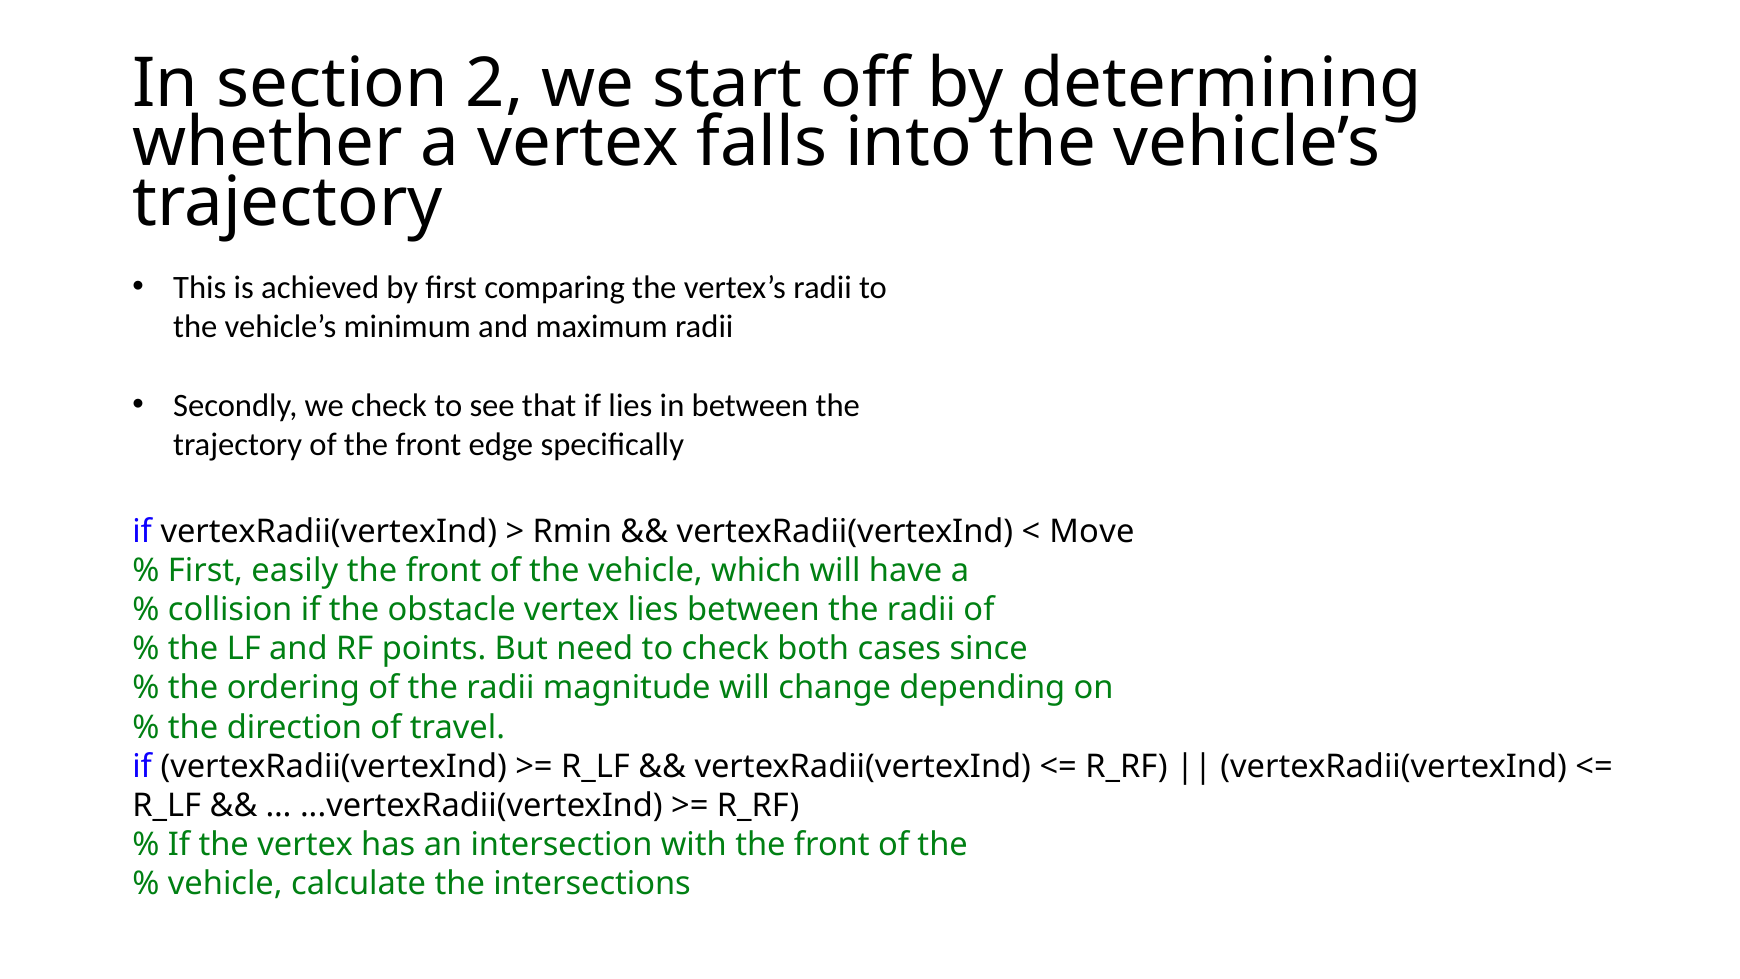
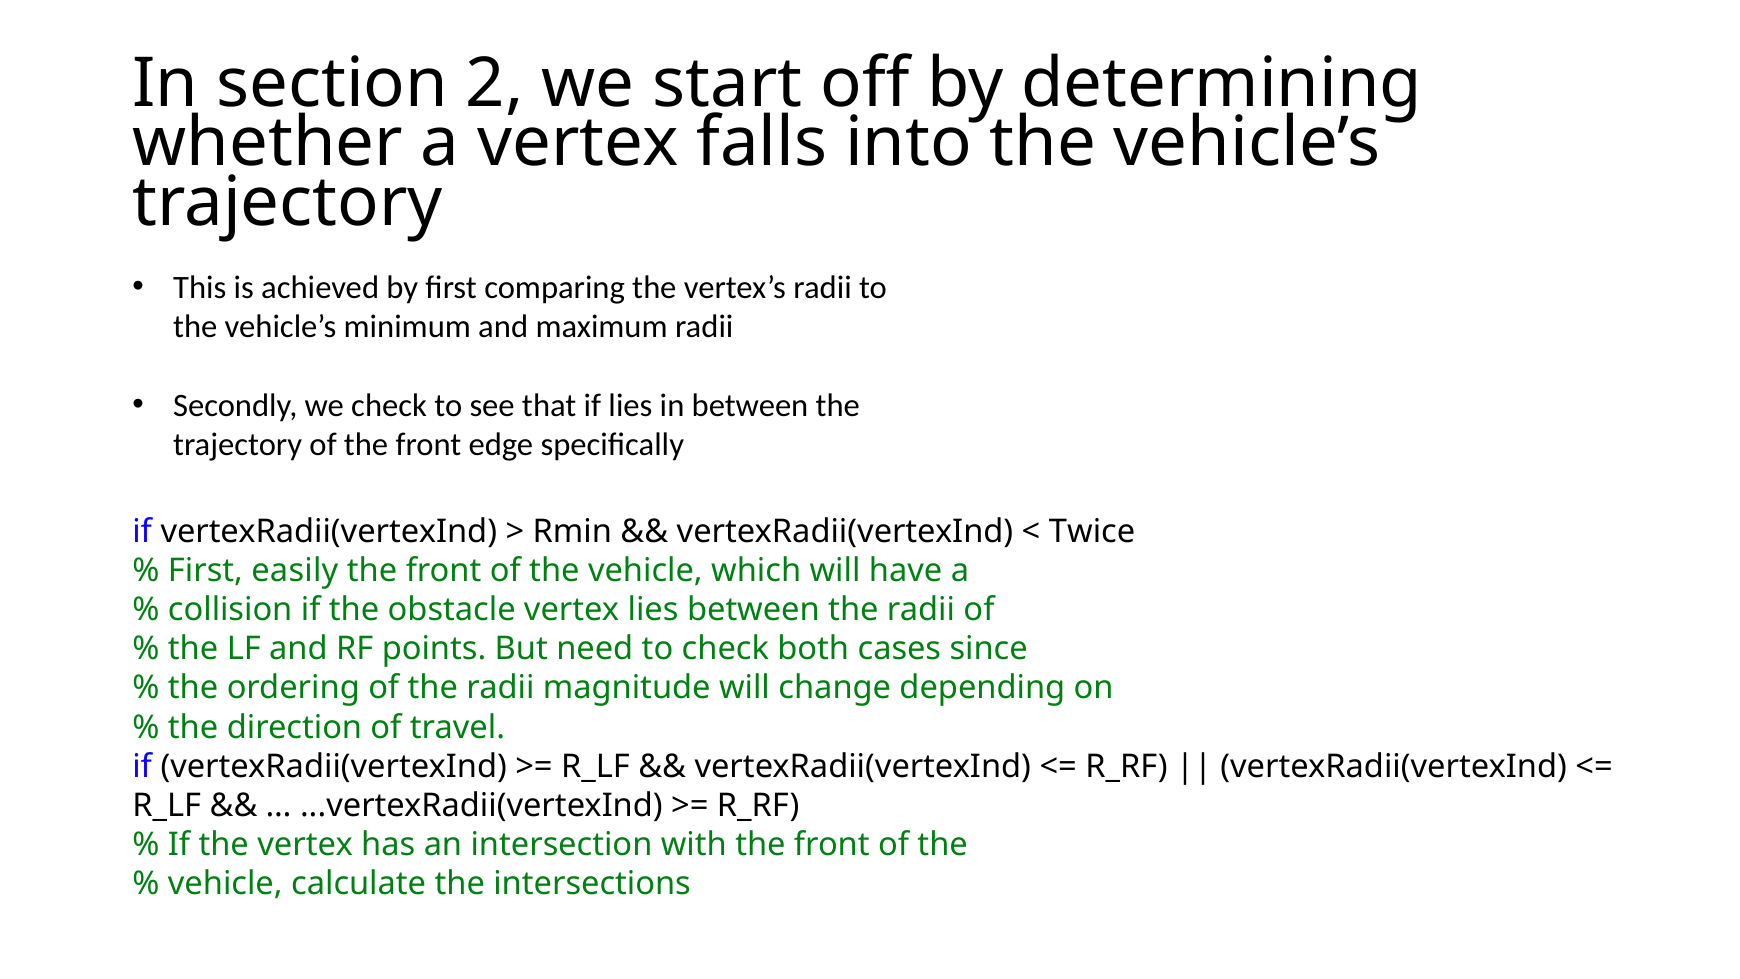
Move: Move -> Twice (1092, 531)
